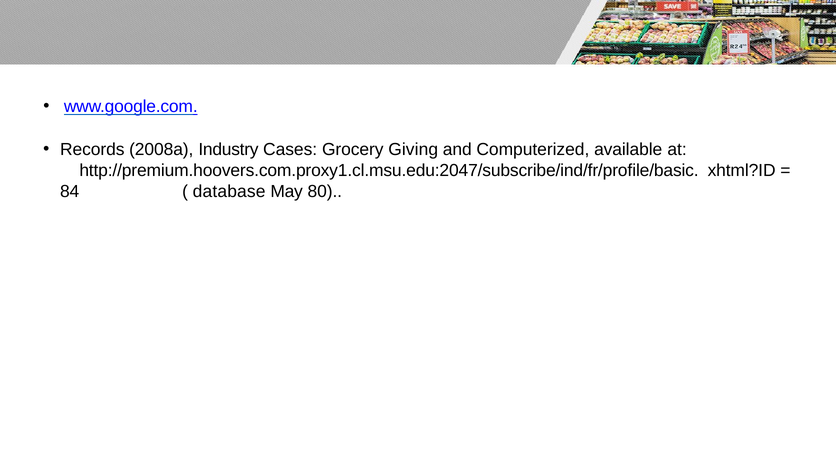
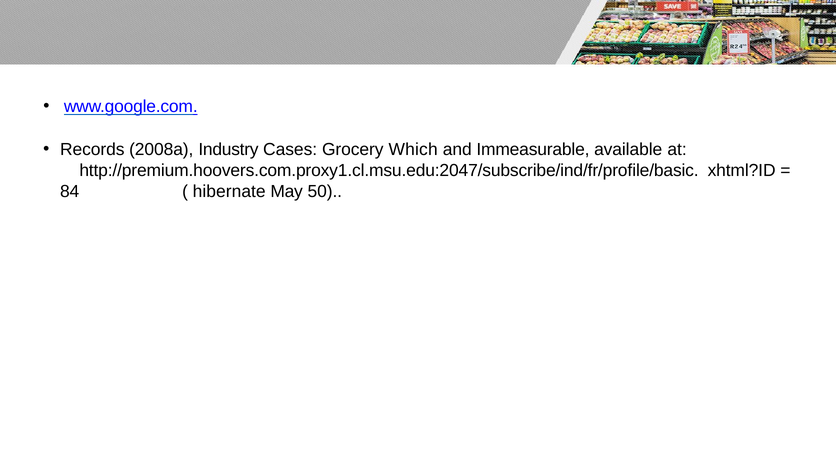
Giving: Giving -> Which (413, 150)
Computerized: Computerized -> Immeasurable (533, 150)
database: database -> hibernate (229, 191)
80: 80 -> 50 (325, 191)
